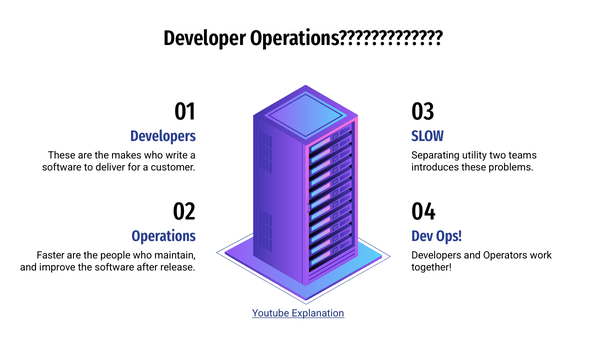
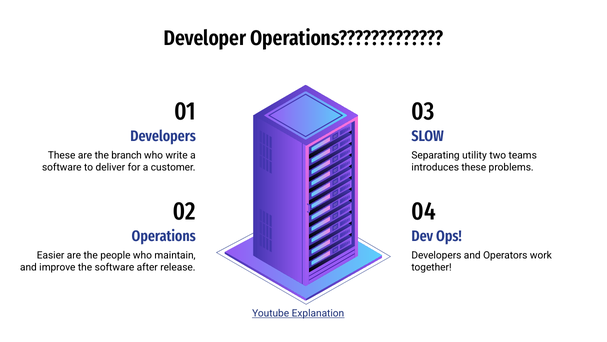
makes: makes -> branch (127, 155)
Faster: Faster -> Easier (51, 255)
